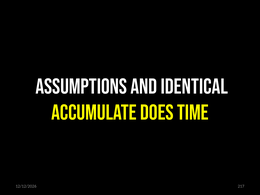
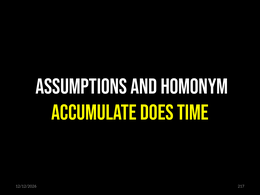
IDENTICAL: IDENTICAL -> HOMONYM (194, 87)
